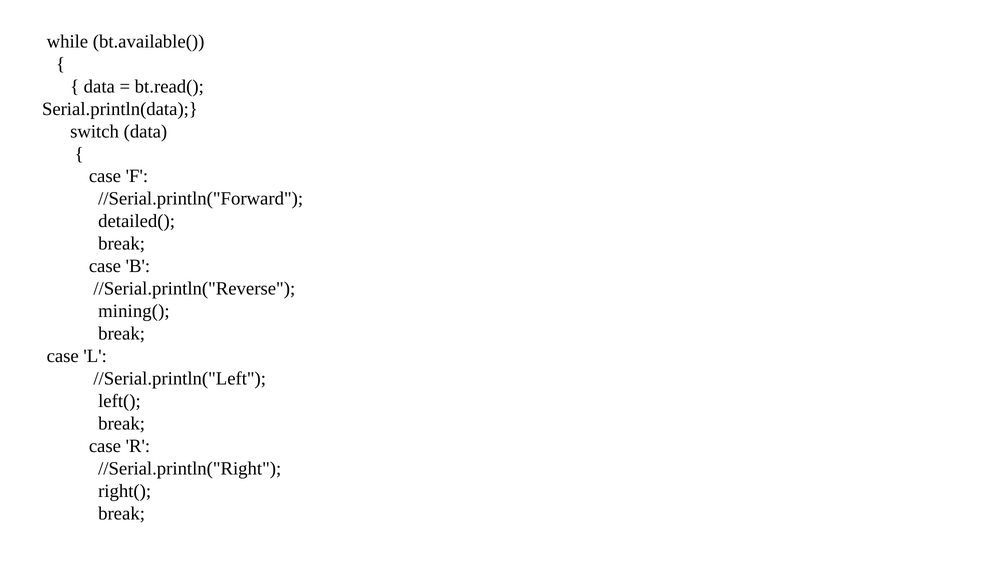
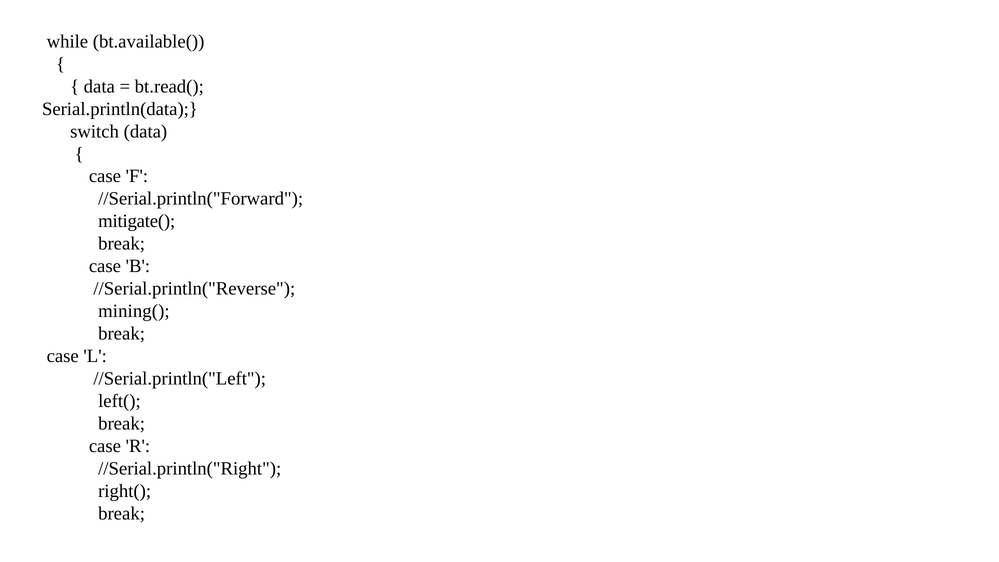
detailed(: detailed( -> mitigate( (137, 221)
